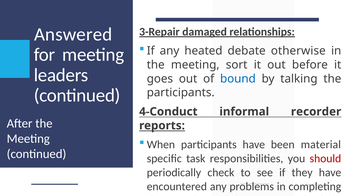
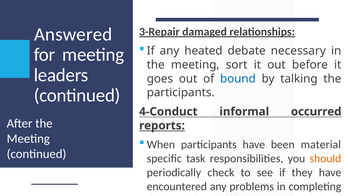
otherwise: otherwise -> necessary (298, 51)
recorder: recorder -> occurred (316, 112)
should colour: red -> orange (325, 158)
